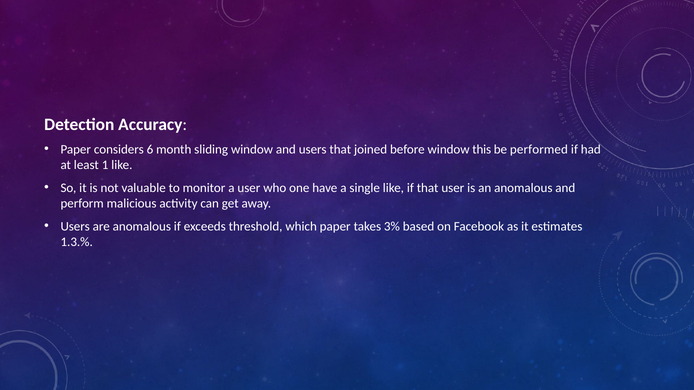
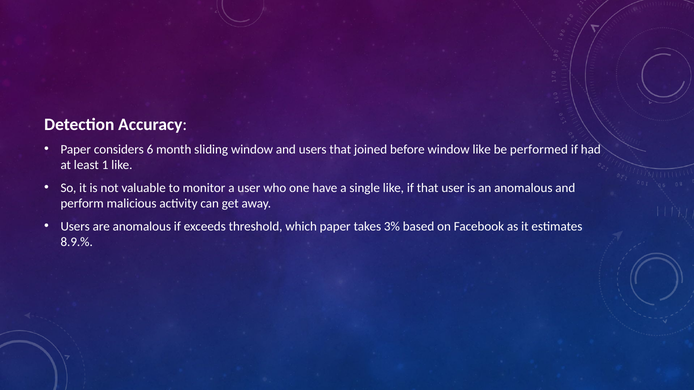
window this: this -> like (482, 150)
1.3.%: 1.3.% -> 8.9.% (77, 242)
